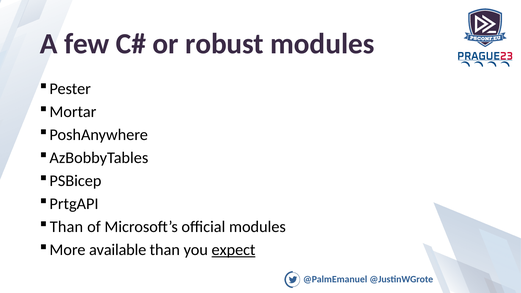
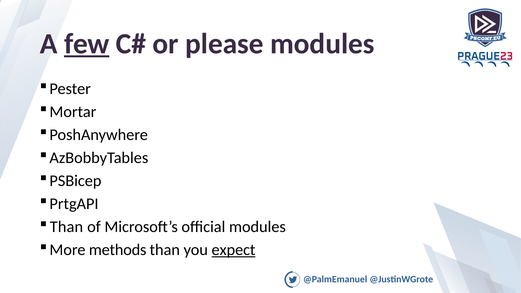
few underline: none -> present (87, 44)
robust: robust -> please (224, 44)
available: available -> methods (118, 250)
